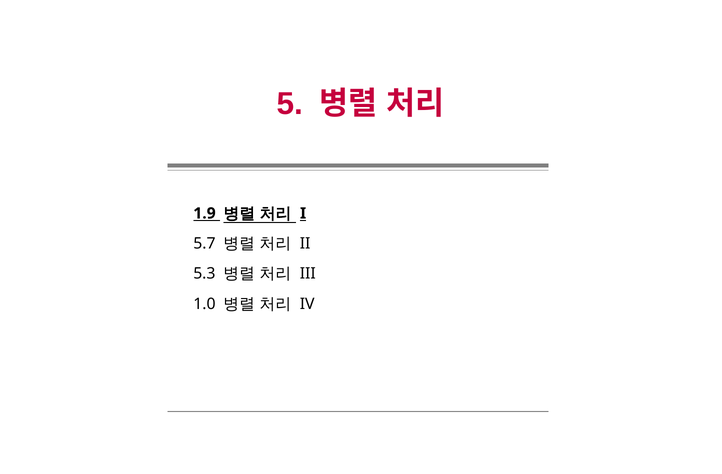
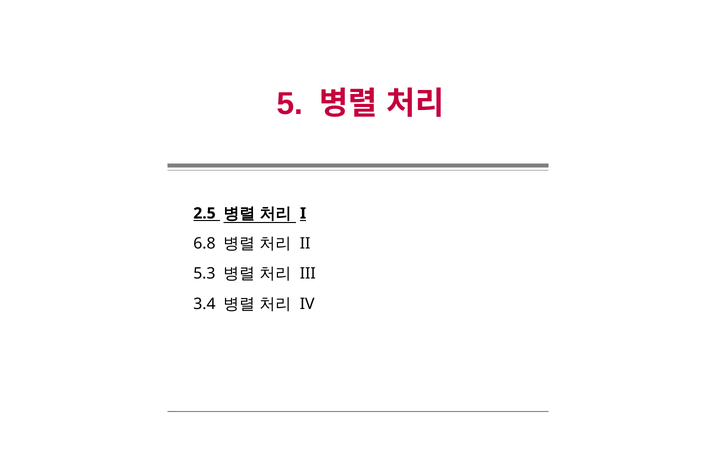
1.9: 1.9 -> 2.5 (204, 213)
5.7: 5.7 -> 6.8 (204, 244)
1.0: 1.0 -> 3.4 (204, 304)
